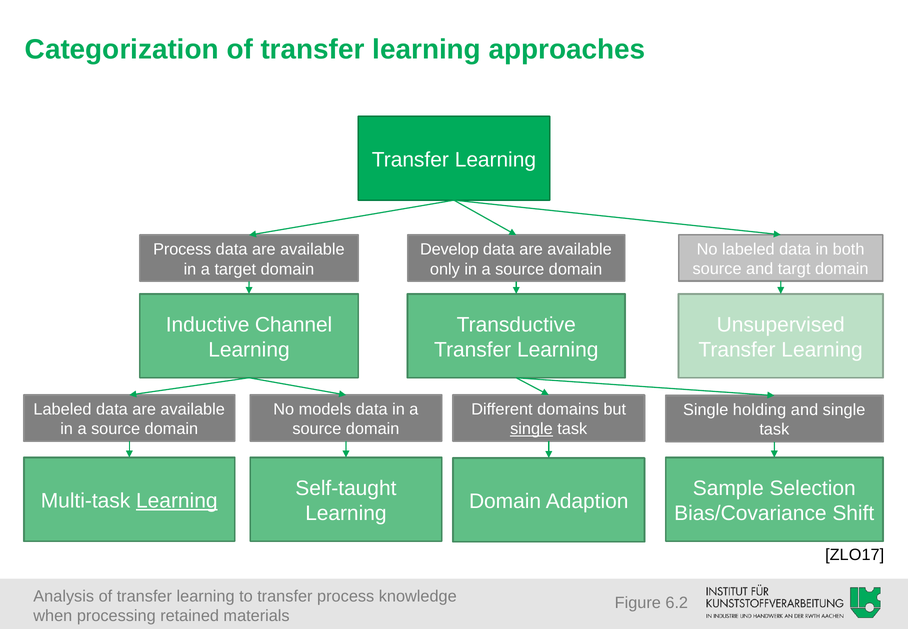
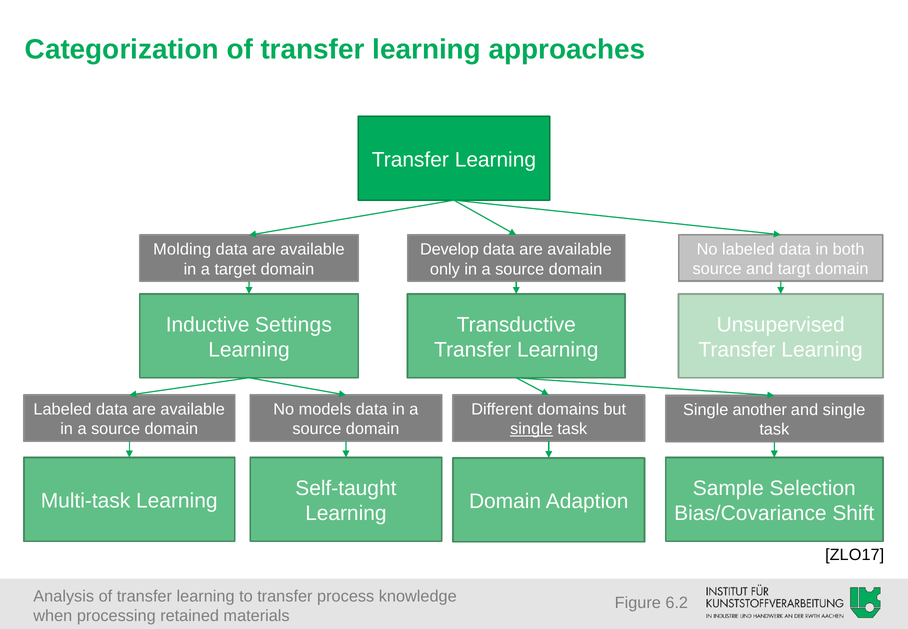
Process: Process -> Molding (182, 249)
Channel: Channel -> Settings (293, 325)
holding: holding -> another (760, 410)
Learning underline: present -> none (177, 501)
